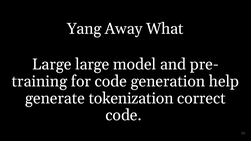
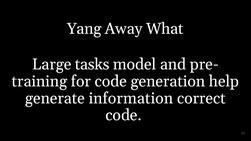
Large large: large -> tasks (92, 64)
tokenization: tokenization -> information (131, 98)
